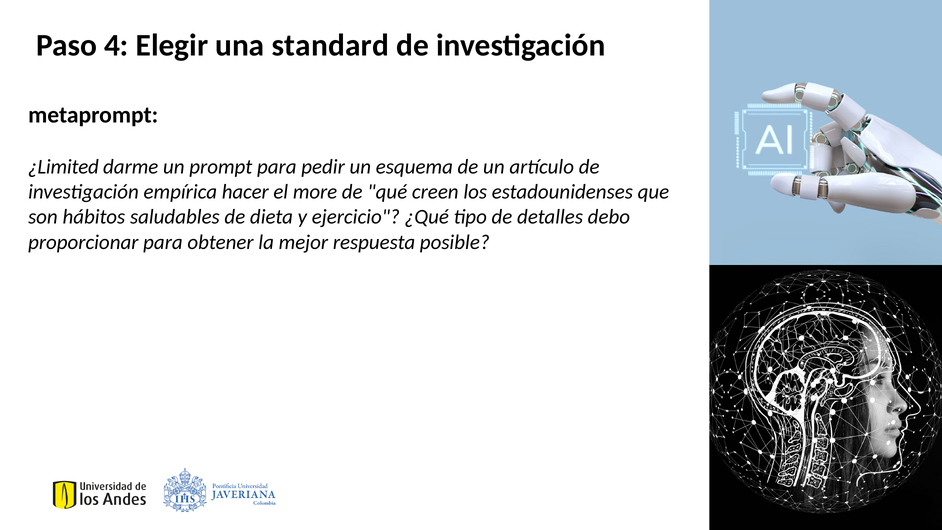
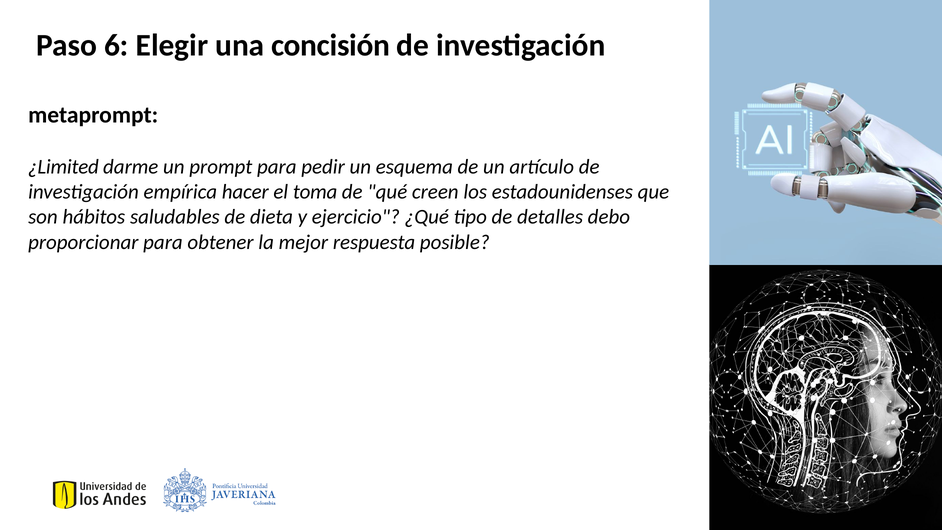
4: 4 -> 6 (116, 45)
standard: standard -> concisión (331, 45)
more: more -> toma (315, 192)
